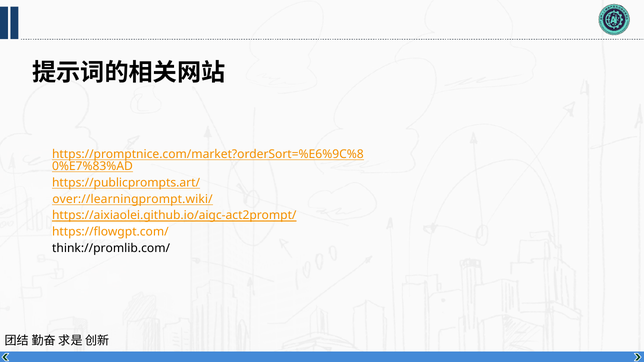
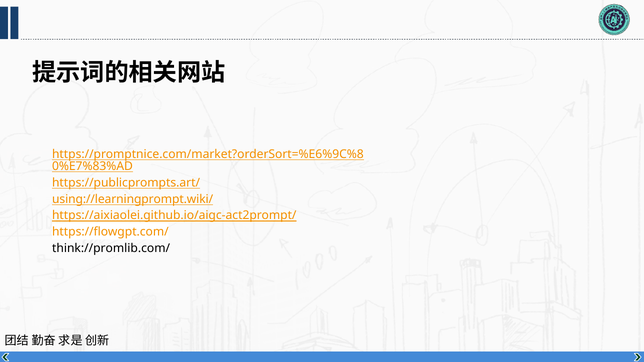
over://learningprompt.wiki/: over://learningprompt.wiki/ -> using://learningprompt.wiki/ (133, 199)
